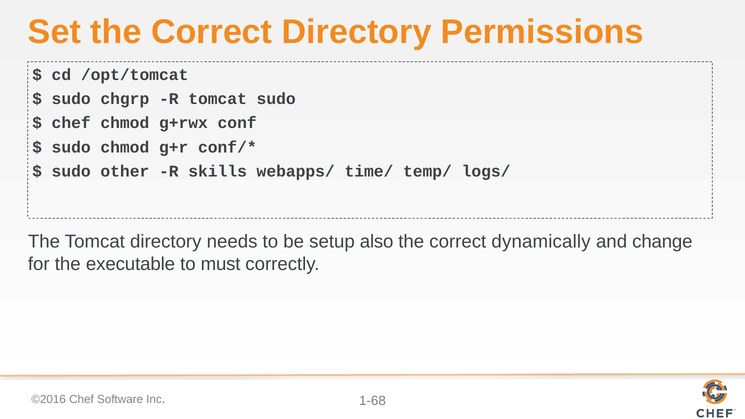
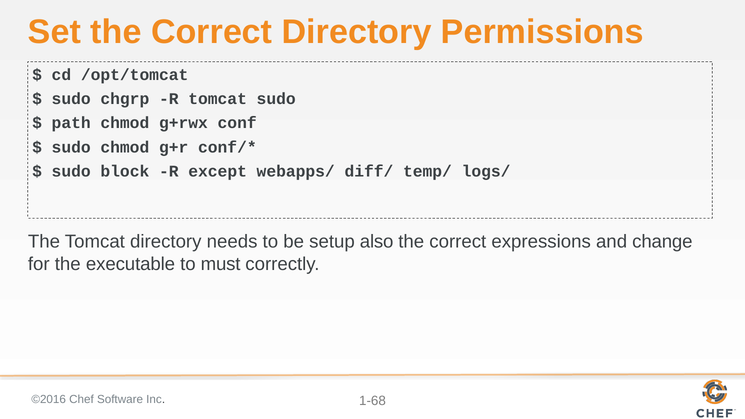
chef: chef -> path (71, 123)
other: other -> block (125, 171)
skills: skills -> except (218, 171)
time/: time/ -> diff/ (369, 171)
dynamically: dynamically -> expressions (541, 242)
